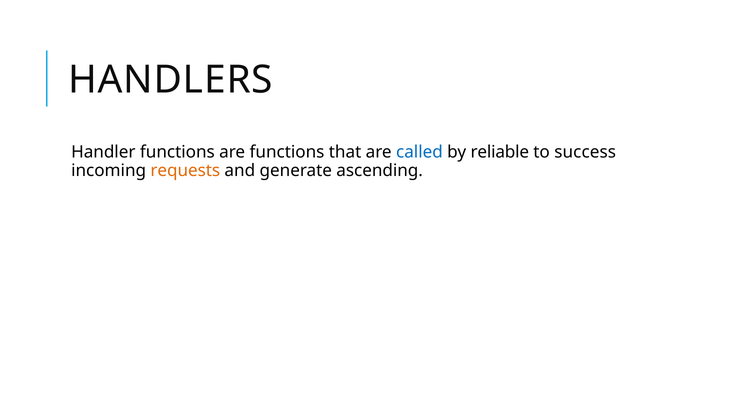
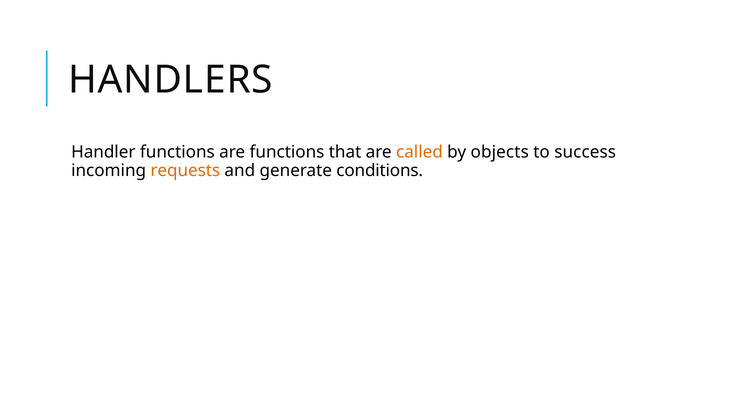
called colour: blue -> orange (419, 152)
reliable: reliable -> objects (500, 152)
ascending: ascending -> conditions (380, 170)
